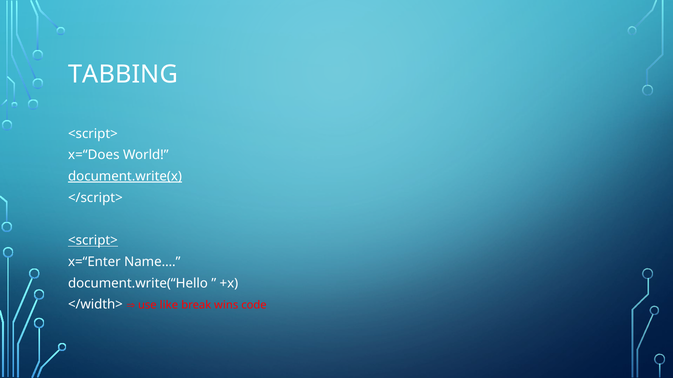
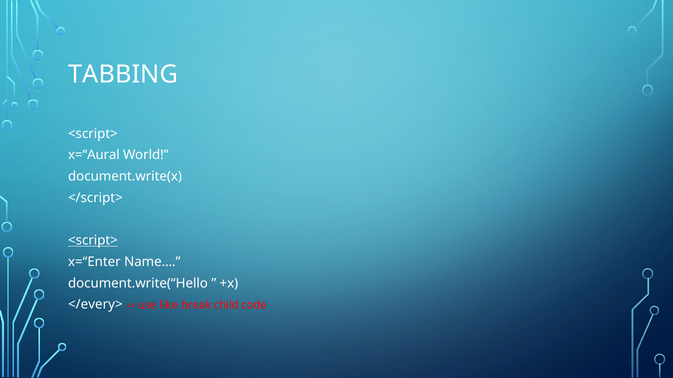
x=“Does: x=“Does -> x=“Aural (94, 155)
document.write(x underline: present -> none (125, 177)
</width>: </width> -> </every> (95, 305)
wins: wins -> child (226, 306)
